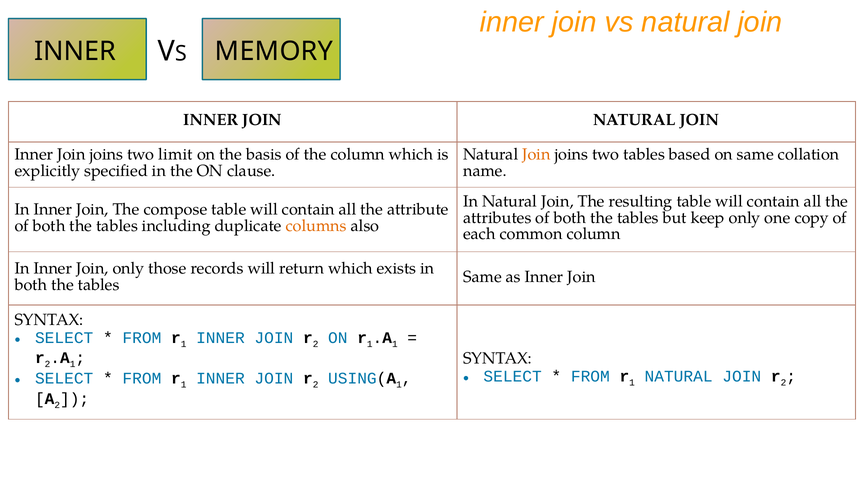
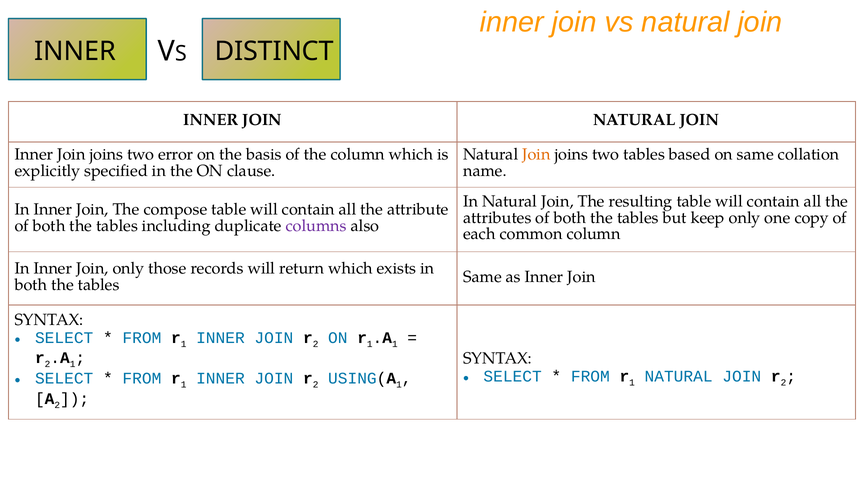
MEMORY: MEMORY -> DISTINCT (274, 51)
limit: limit -> error (176, 155)
columns colour: orange -> purple (316, 226)
